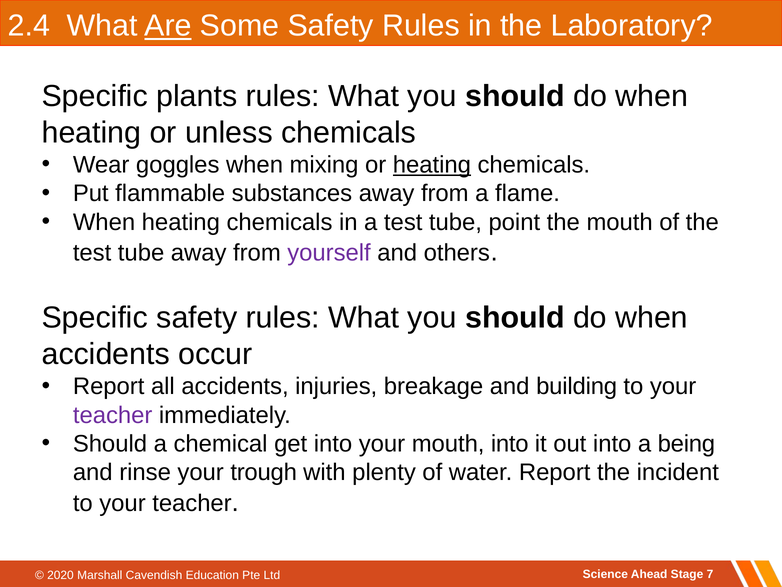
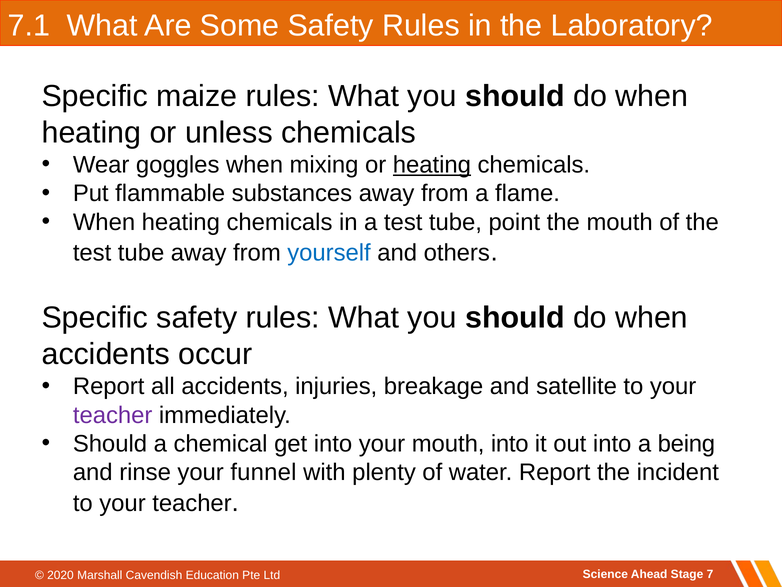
2.4: 2.4 -> 7.1 (29, 26)
Are underline: present -> none (168, 26)
plants: plants -> maize (197, 96)
yourself colour: purple -> blue (329, 253)
building: building -> satellite (577, 386)
trough: trough -> funnel (263, 472)
